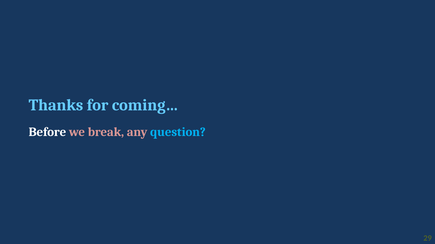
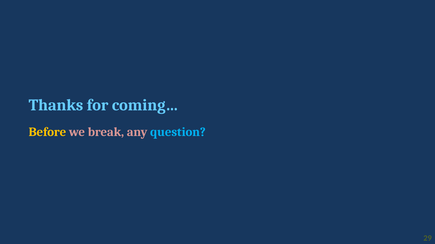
Before colour: white -> yellow (47, 132)
